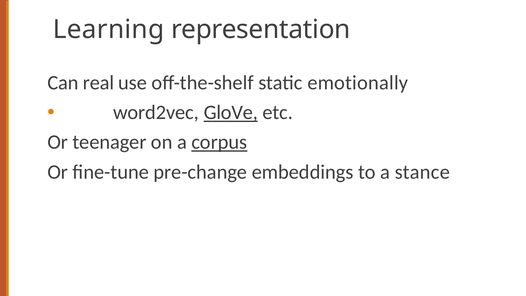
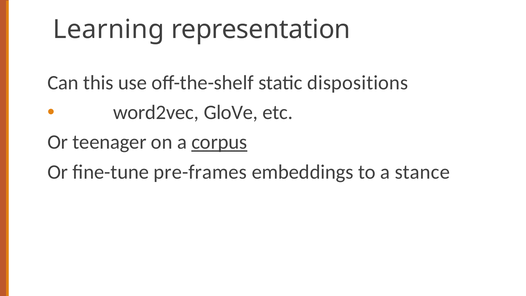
real: real -> this (98, 83)
emotionally: emotionally -> dispositions (358, 83)
GloVe underline: present -> none (231, 112)
pre-change: pre-change -> pre-frames (200, 172)
